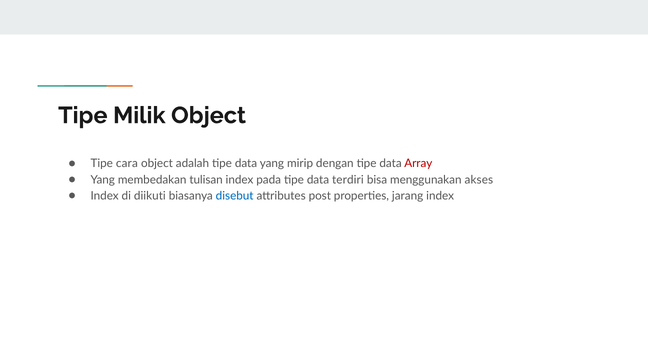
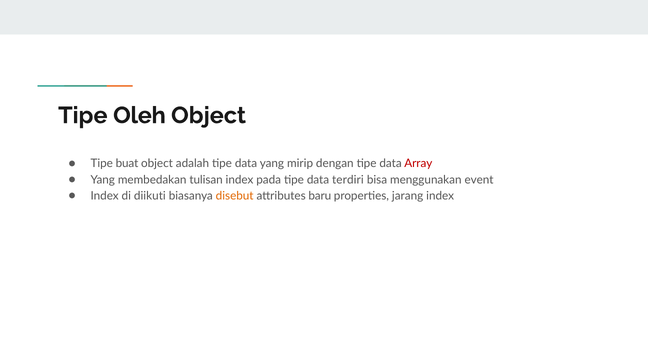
Milik: Milik -> Oleh (139, 116)
cara: cara -> buat (127, 164)
akses: akses -> event (479, 180)
disebut colour: blue -> orange (235, 196)
post: post -> baru (320, 196)
